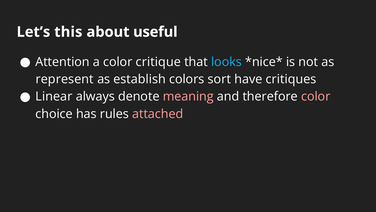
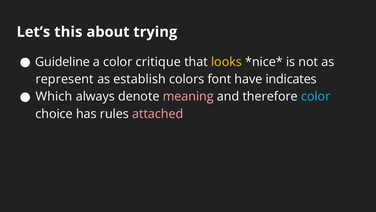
useful: useful -> trying (155, 32)
Attention: Attention -> Guideline (63, 62)
looks colour: light blue -> yellow (226, 62)
sort: sort -> font (219, 79)
critiques: critiques -> indicates (291, 79)
Linear: Linear -> Which (54, 96)
color colour: pink -> light blue (316, 96)
